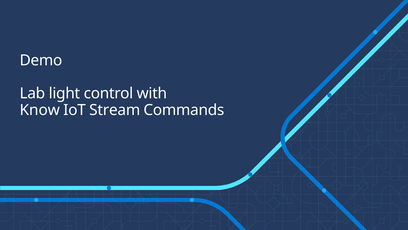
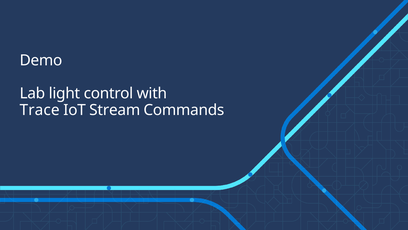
Know: Know -> Trace (40, 110)
